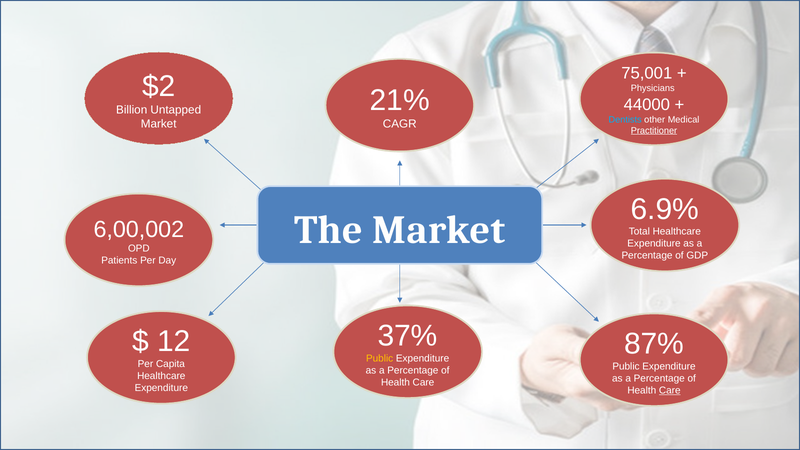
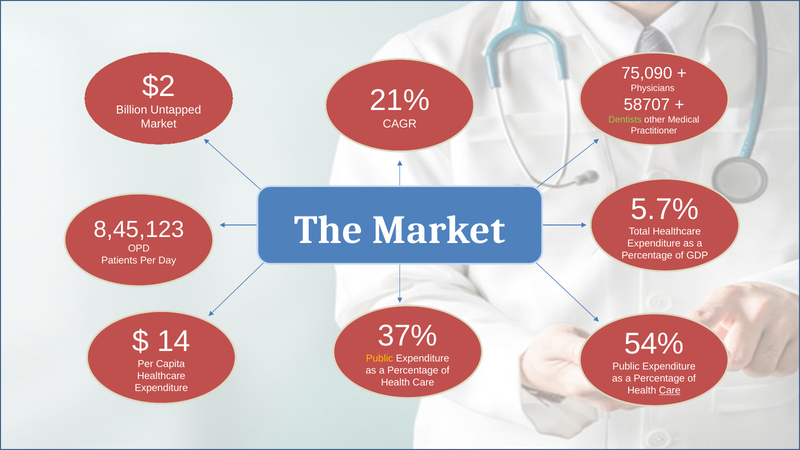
75,001: 75,001 -> 75,090 (647, 73)
44000: 44000 -> 58707 (647, 105)
Dentists colour: light blue -> light green (625, 119)
Practitioner underline: present -> none (654, 130)
6.9%: 6.9% -> 5.7% (665, 209)
6,00,002: 6,00,002 -> 8,45,123 (139, 229)
12: 12 -> 14 (174, 342)
87%: 87% -> 54% (654, 344)
